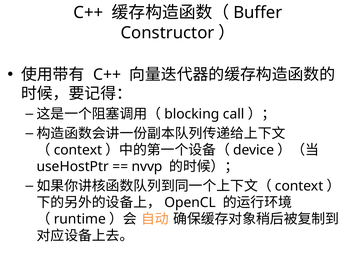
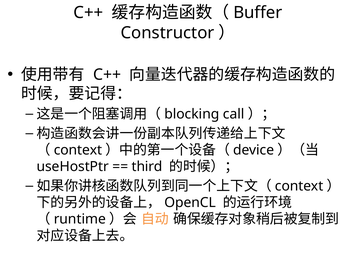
nvvp: nvvp -> third (147, 167)
